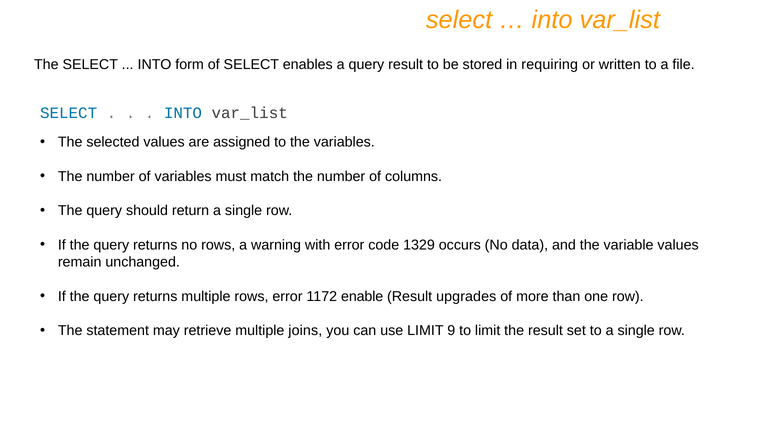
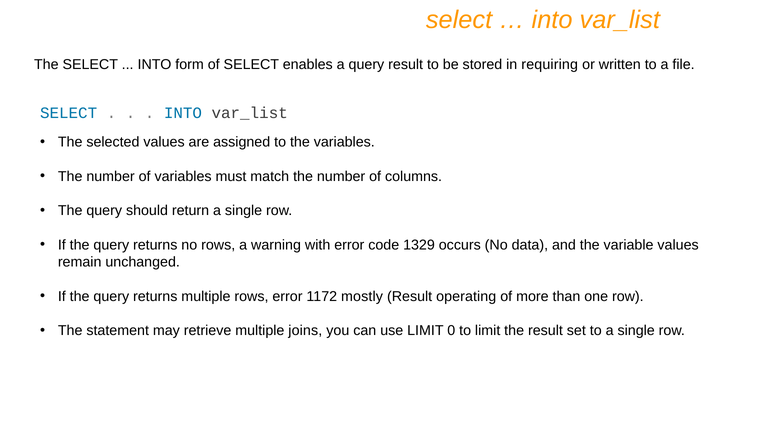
enable: enable -> mostly (362, 296)
upgrades: upgrades -> operating (466, 296)
9: 9 -> 0 (451, 331)
